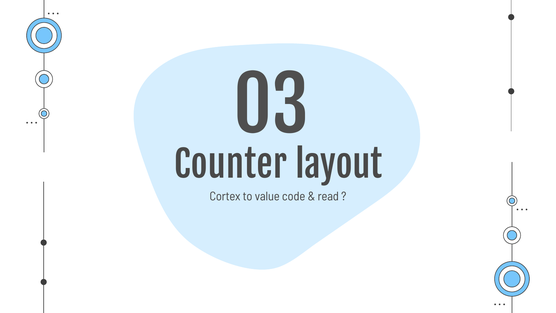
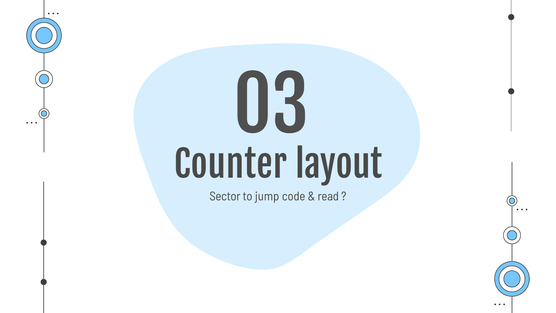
Cortex: Cortex -> Sector (225, 196)
value: value -> jump (267, 196)
